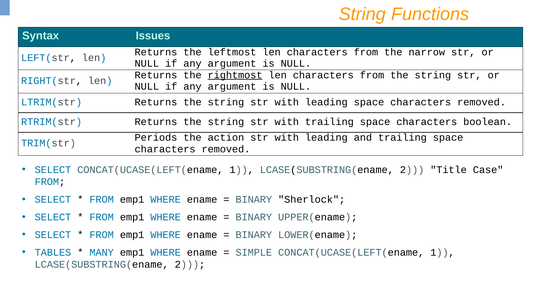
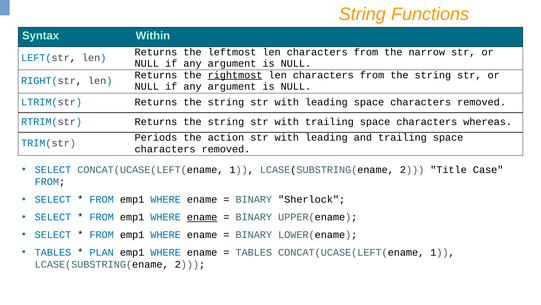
Issues: Issues -> Within (153, 36)
boolean: boolean -> whereas (488, 122)
ename underline: none -> present (202, 217)
MANY: MANY -> PLAN (102, 252)
SIMPLE: SIMPLE -> TABLES (254, 252)
